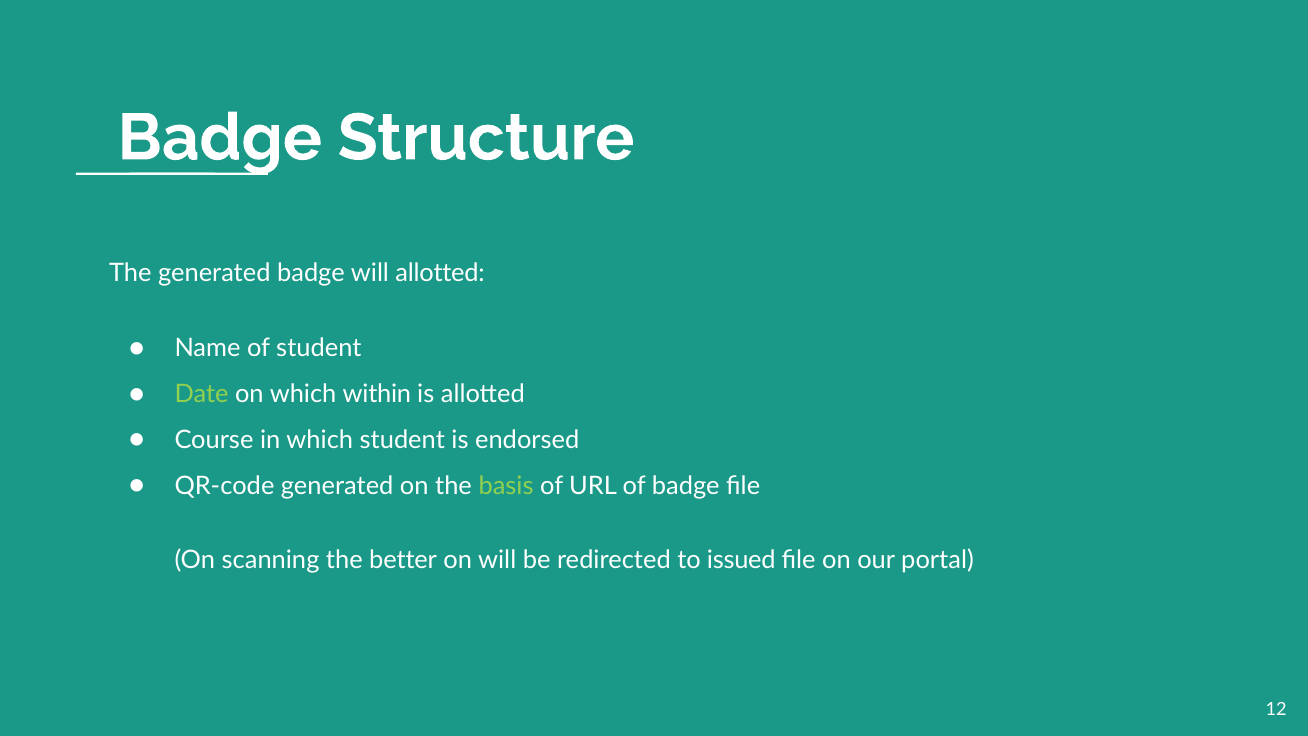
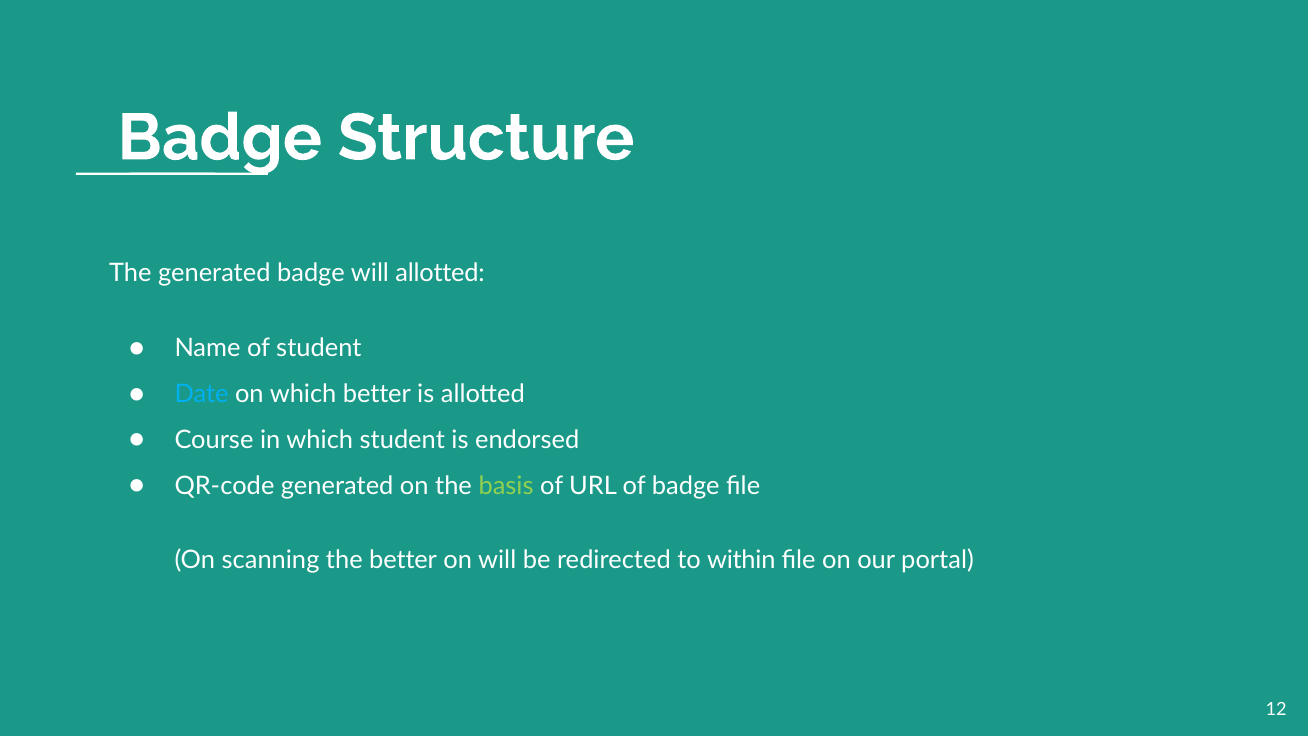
Date colour: light green -> light blue (202, 394)
which within: within -> better (377, 394)
issued: issued -> within (741, 560)
